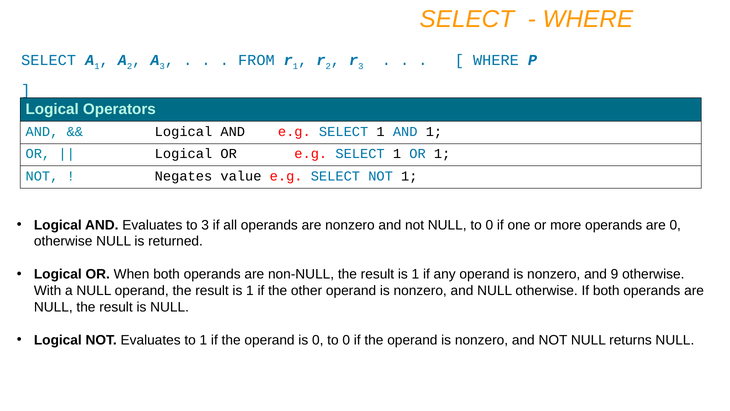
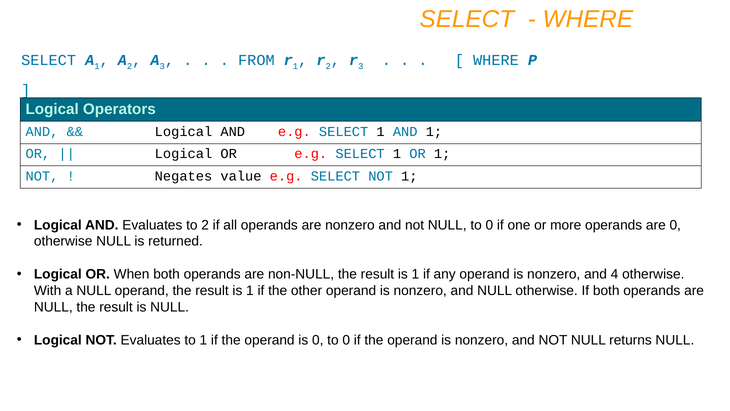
to 3: 3 -> 2 (205, 225)
9: 9 -> 4 (614, 274)
